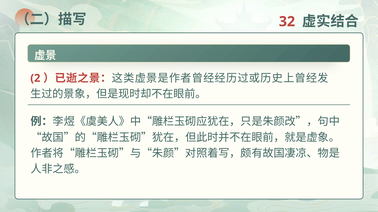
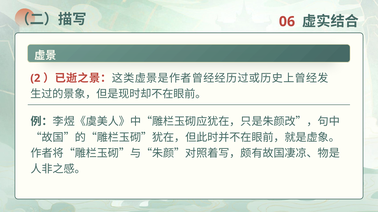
32: 32 -> 06 (287, 22)
